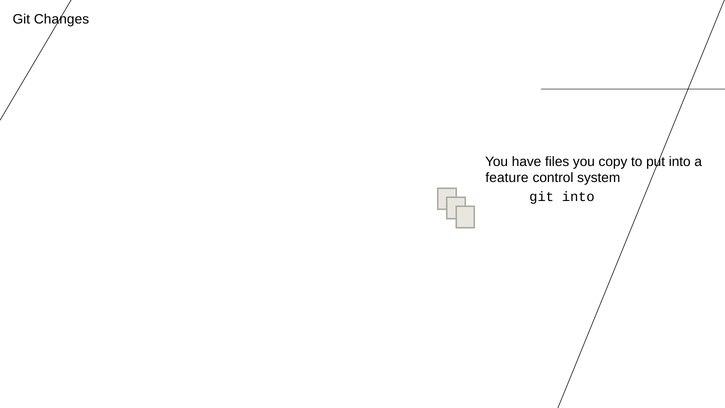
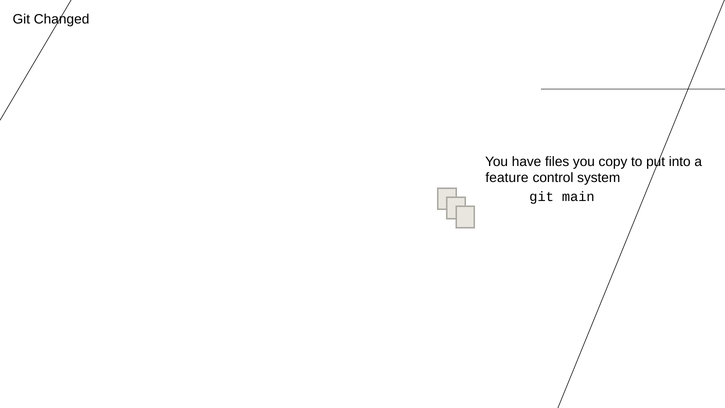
Changes: Changes -> Changed (62, 19)
git into: into -> main (578, 197)
